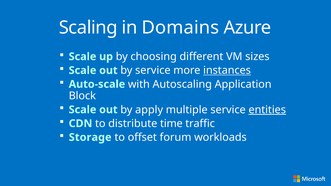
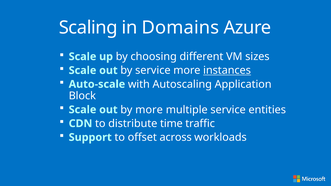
by apply: apply -> more (149, 110)
entities underline: present -> none (267, 110)
Storage: Storage -> Support (90, 137)
forum: forum -> across (176, 137)
